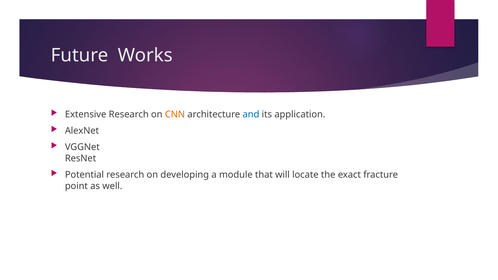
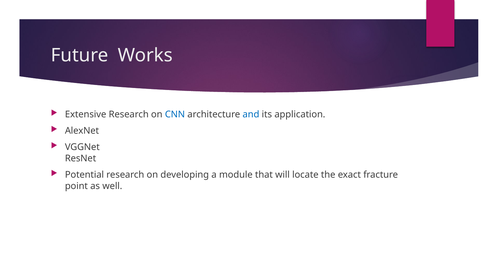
CNN colour: orange -> blue (175, 114)
